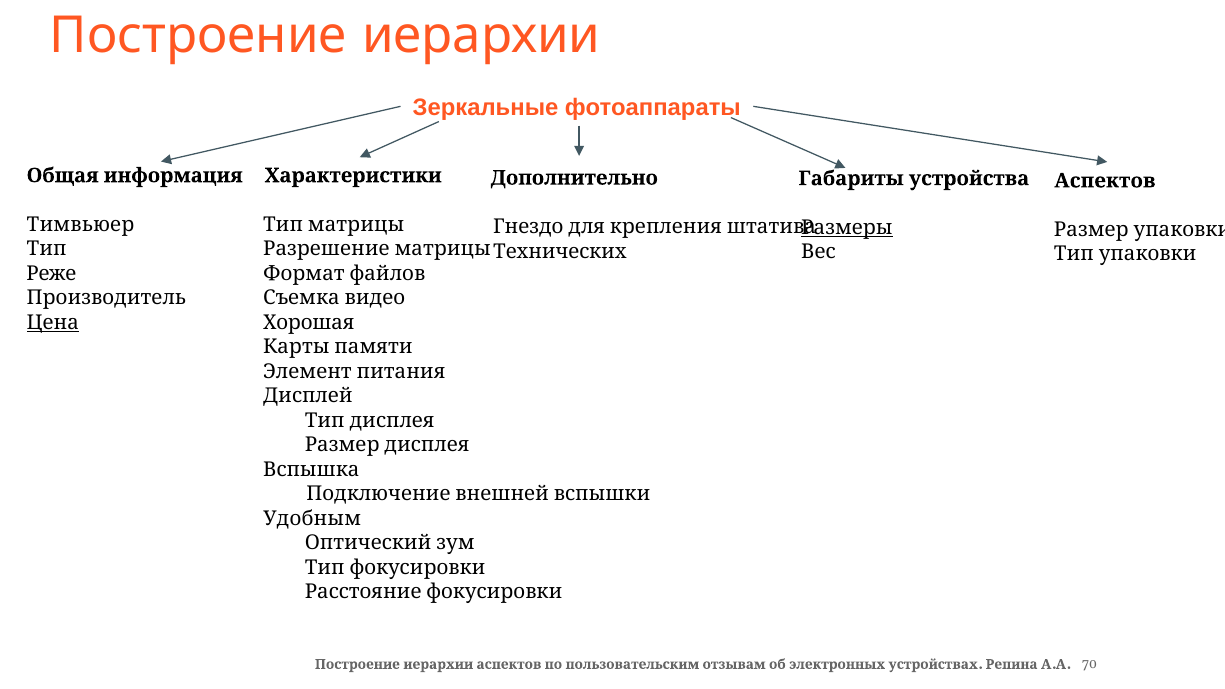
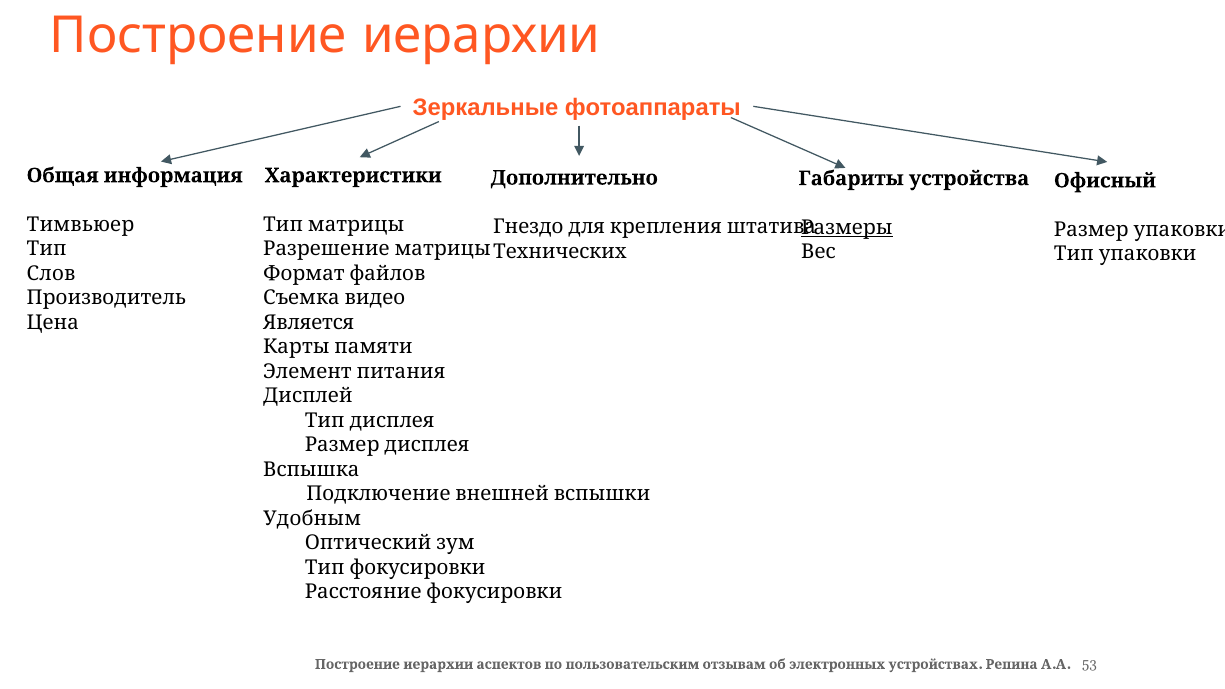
Аспектов: Аспектов -> Офисный (1105, 181)
Реже: Реже -> Слов (51, 274)
Цена underline: present -> none (53, 323)
Хорошая: Хорошая -> Является (309, 323)
70: 70 -> 53 (1090, 664)
